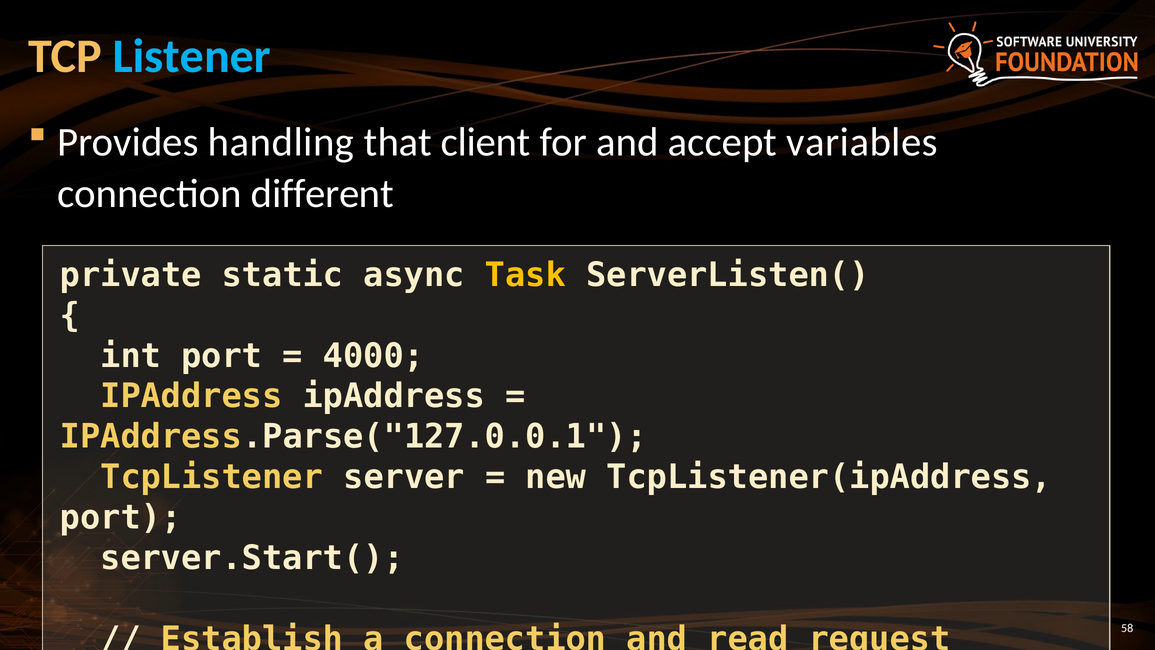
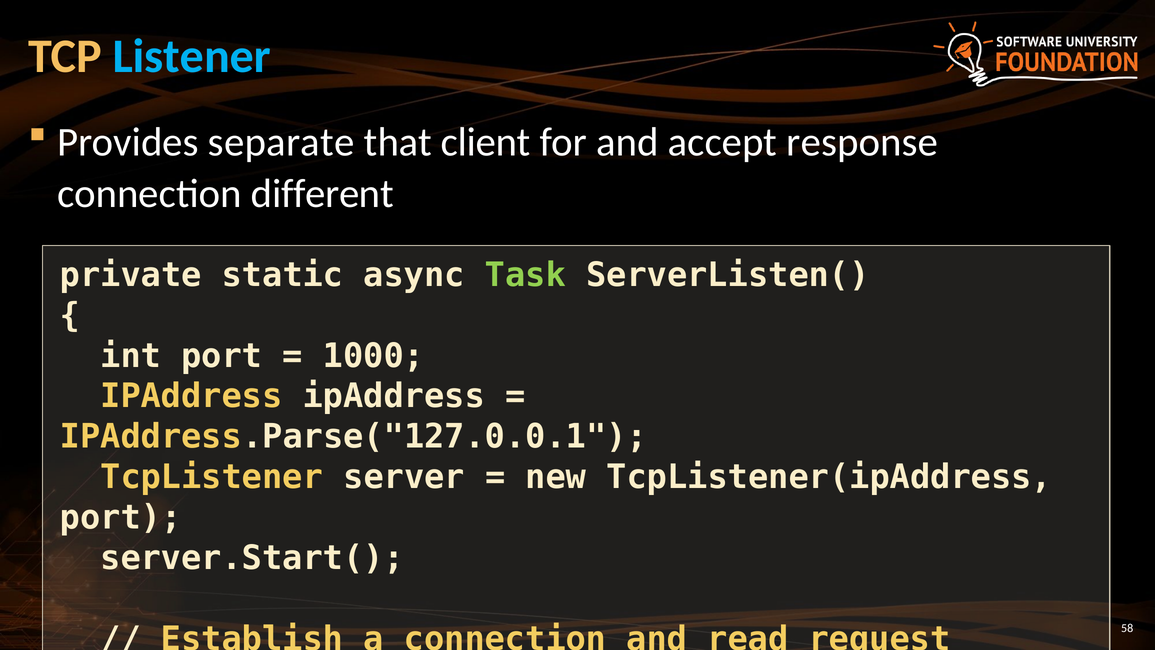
handling: handling -> separate (281, 142)
variables: variables -> response (862, 142)
Task colour: yellow -> light green (525, 275)
4000: 4000 -> 1000 (374, 356)
